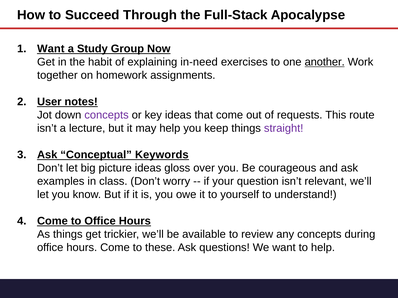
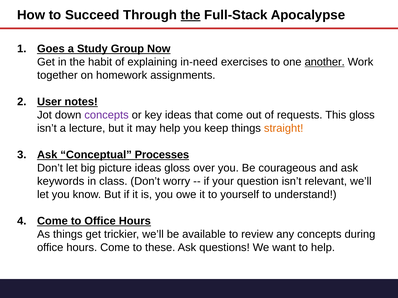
the underline: none -> present (191, 15)
Want: Want -> Goes (51, 49)
This route: route -> gloss (362, 115)
straight colour: purple -> orange (284, 128)
Keywords: Keywords -> Processes (162, 155)
examples: examples -> keywords (61, 182)
